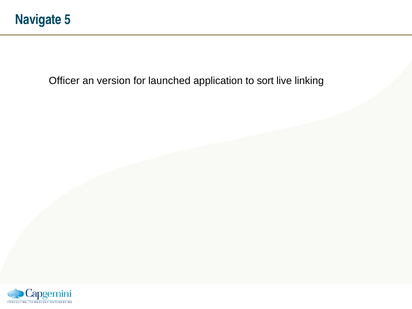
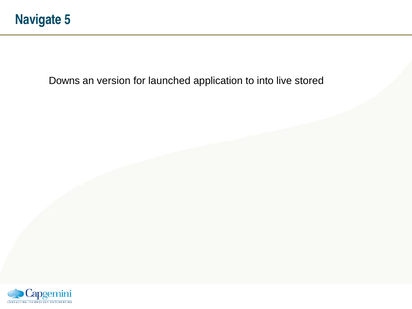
Officer: Officer -> Downs (64, 81)
sort: sort -> into (265, 81)
linking: linking -> stored (309, 81)
